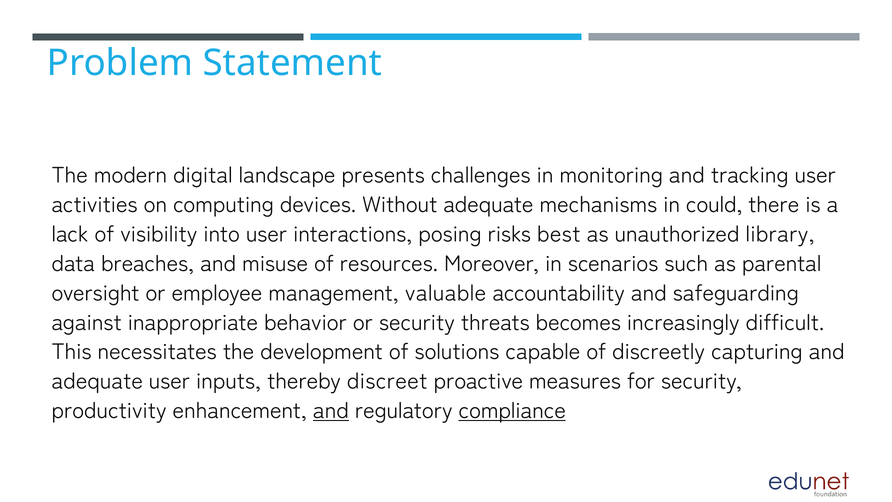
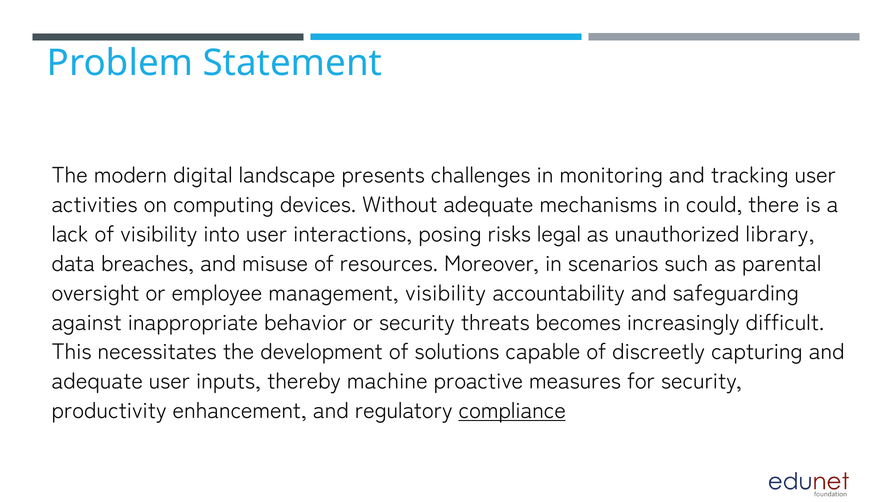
best: best -> legal (559, 234)
management valuable: valuable -> visibility (446, 293)
discreet: discreet -> machine (387, 381)
and underline: present -> none (331, 411)
